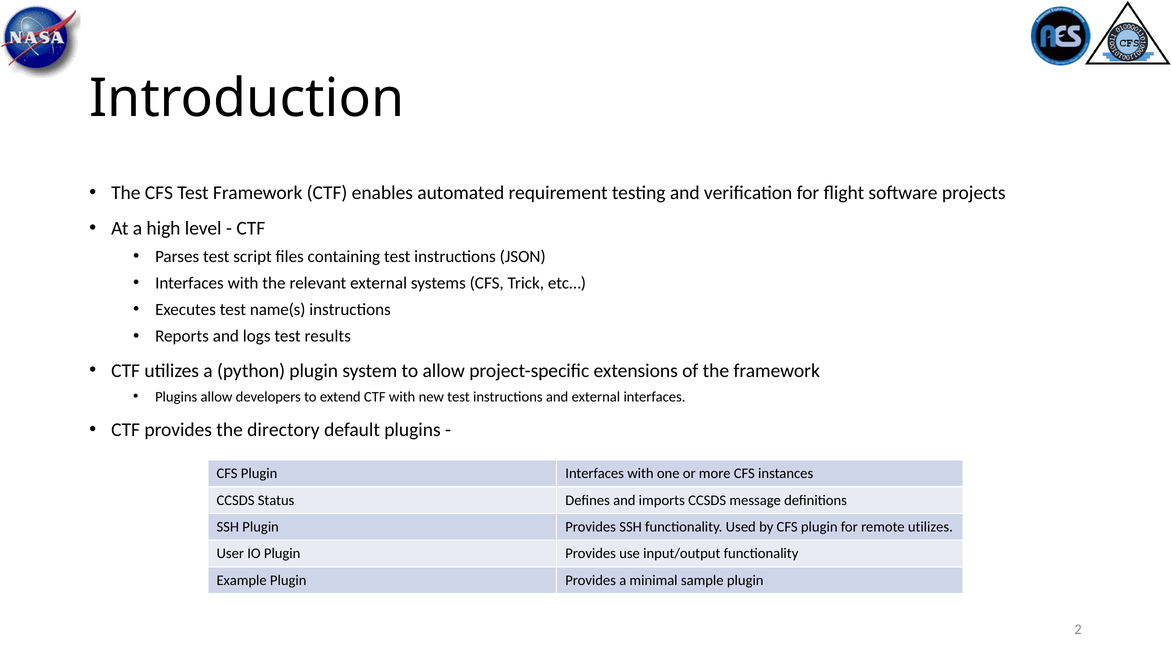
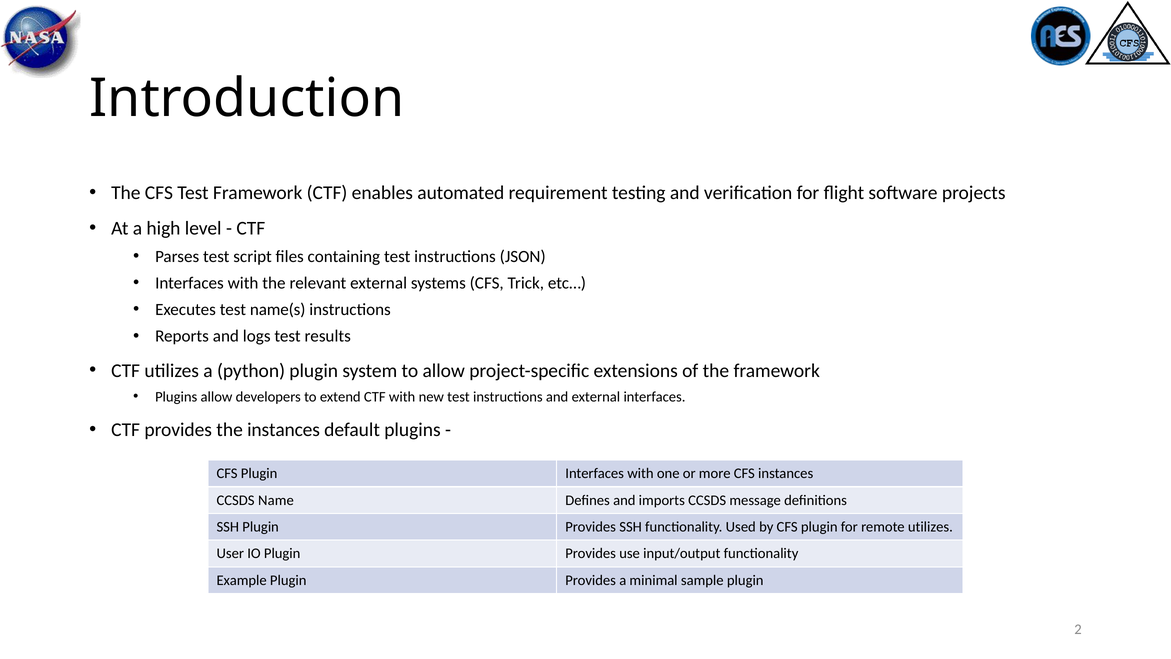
the directory: directory -> instances (284, 430)
Status: Status -> Name (276, 500)
